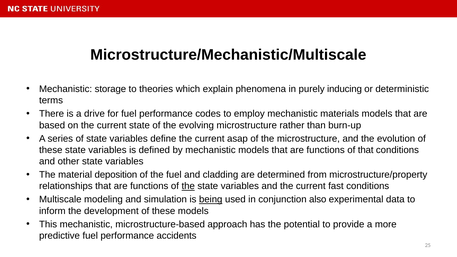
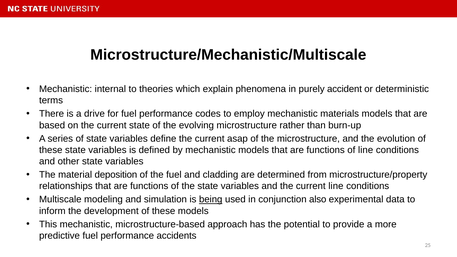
storage: storage -> internal (110, 89)
inducing: inducing -> accident (345, 89)
of that: that -> line (366, 150)
the underline: present -> none (188, 186)
current fast: fast -> line (336, 186)
